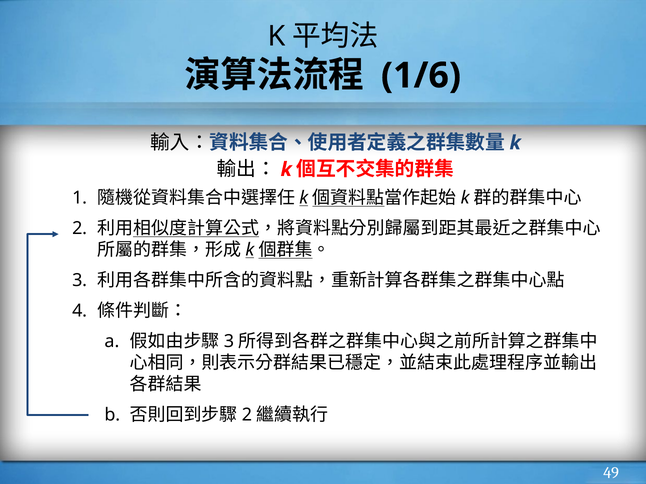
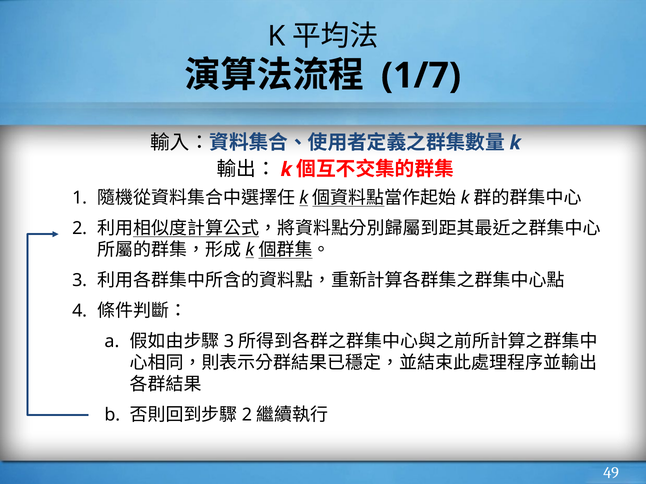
1/6: 1/6 -> 1/7 (421, 76)
